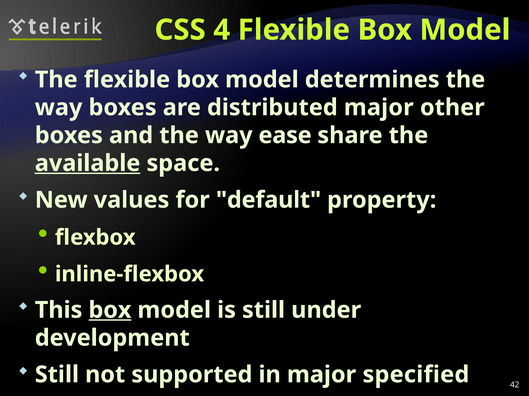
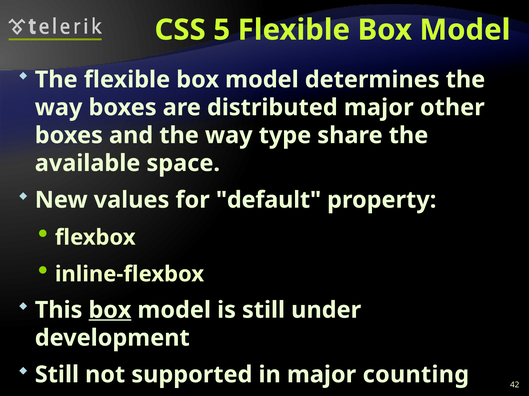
4: 4 -> 5 (222, 30)
ease: ease -> type (285, 136)
available underline: present -> none (88, 164)
specified: specified -> counting (416, 375)
